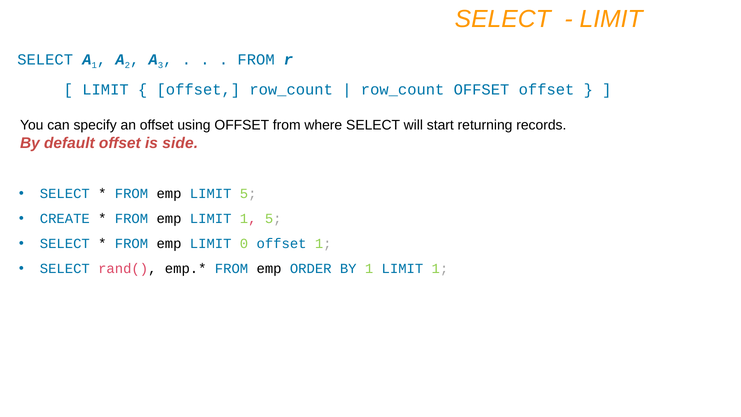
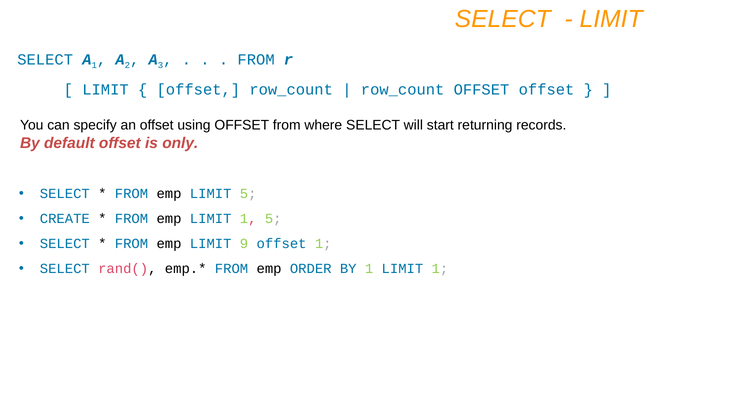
side: side -> only (180, 143)
0: 0 -> 9 (244, 244)
